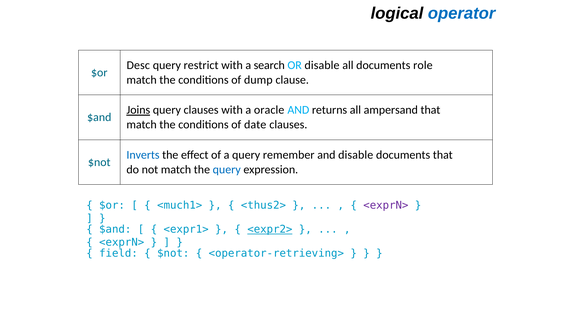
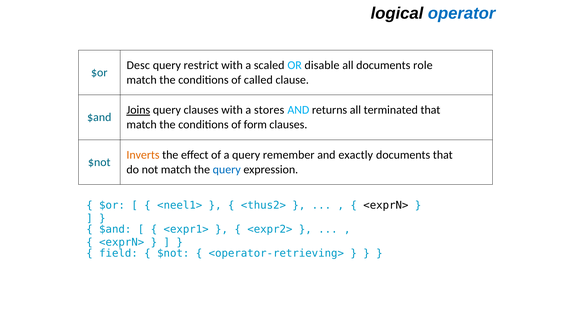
search: search -> scaled (269, 65)
dump: dump -> called (258, 80)
oracle: oracle -> stores (269, 110)
ampersand: ampersand -> terminated (391, 110)
date: date -> form (255, 125)
Inverts colour: blue -> orange (143, 155)
and disable: disable -> exactly (356, 155)
<much1>: <much1> -> <neel1> (180, 206)
<exprN> colour: purple -> black (386, 206)
<expr2> underline: present -> none (270, 230)
